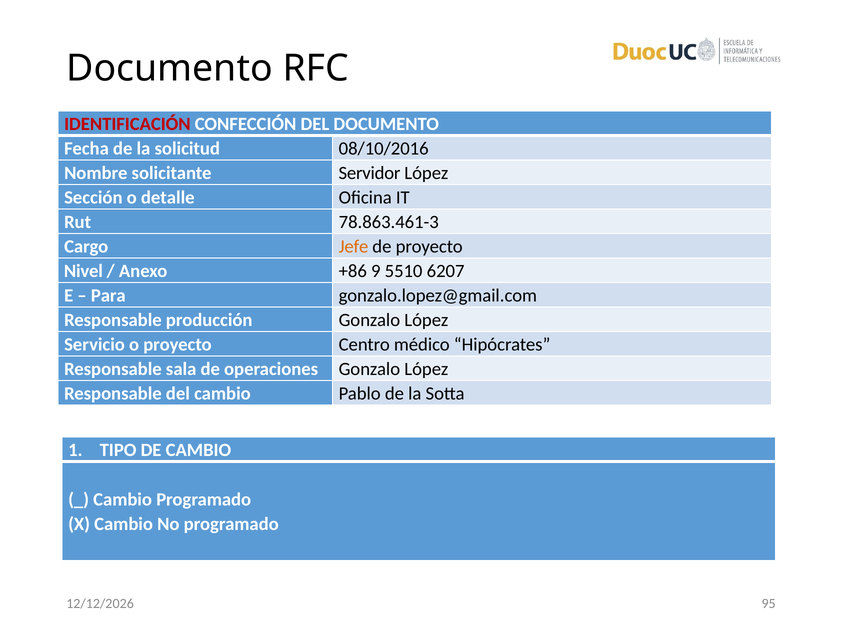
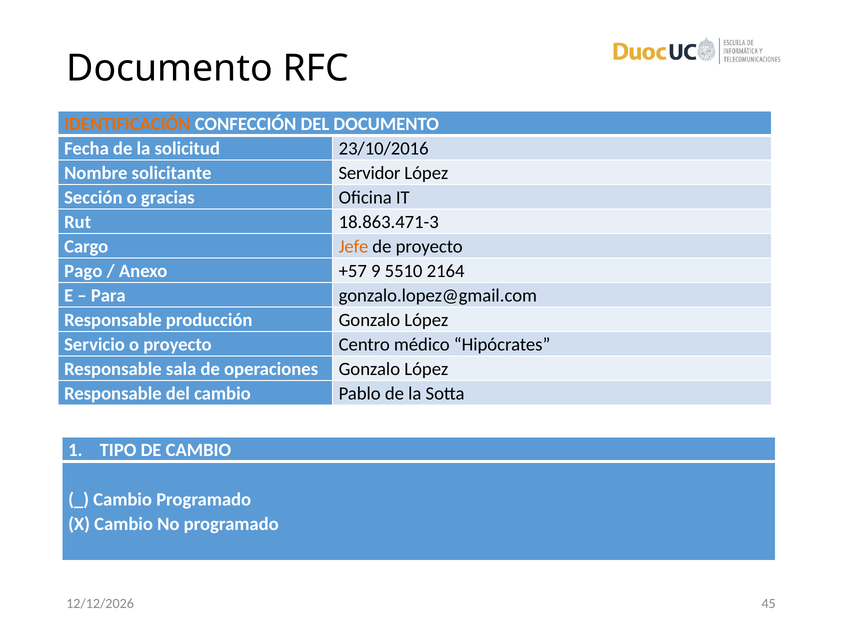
IDENTIFICACIÓN colour: red -> orange (127, 124)
08/10/2016: 08/10/2016 -> 23/10/2016 (384, 149)
detalle: detalle -> gracias (168, 198)
78.863.461-3: 78.863.461-3 -> 18.863.471-3 (389, 222)
Nivel: Nivel -> Pago (83, 271)
+86: +86 -> +57 (353, 271)
6207: 6207 -> 2164 (446, 271)
95: 95 -> 45 (769, 603)
